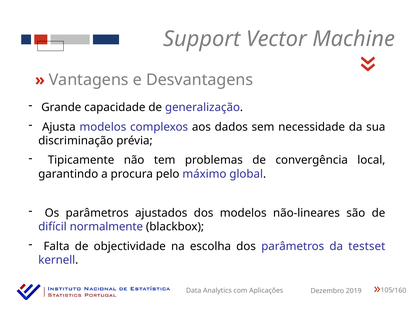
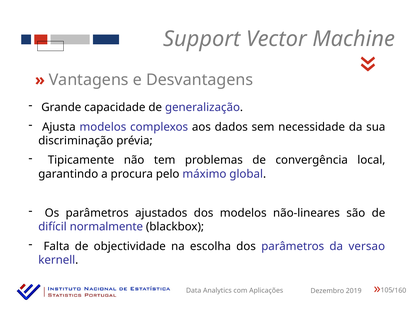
testset: testset -> versao (367, 247)
